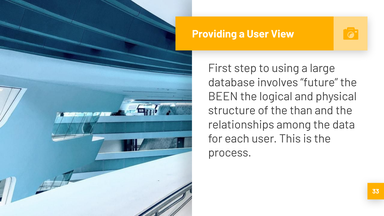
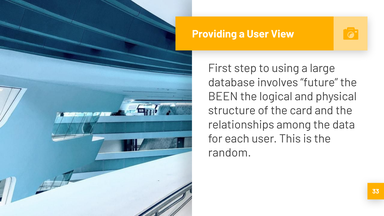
than: than -> card (301, 111)
process: process -> random (230, 153)
